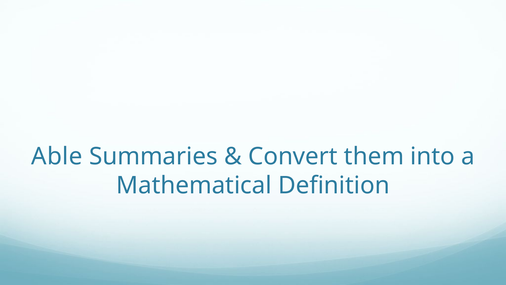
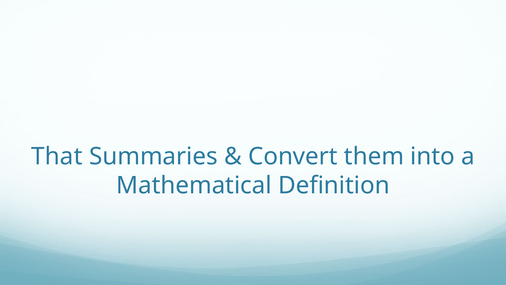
Able: Able -> That (57, 156)
